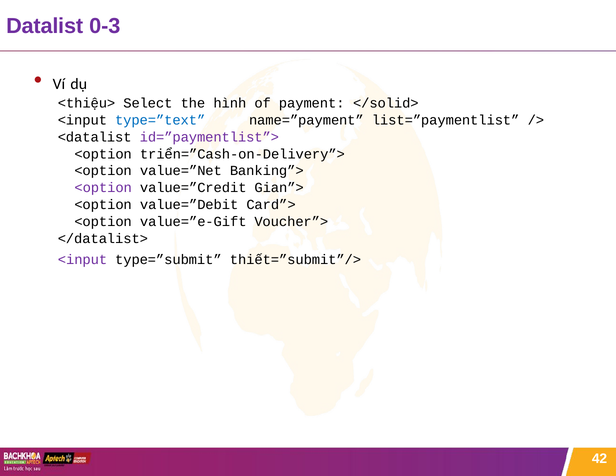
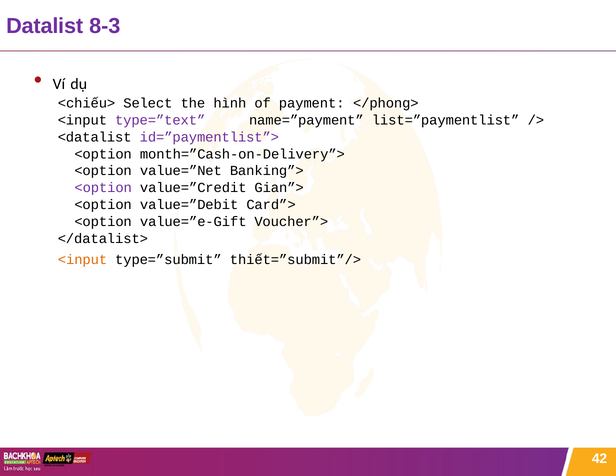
0-3: 0-3 -> 8-3 (105, 26)
<thiệu>: <thiệu> -> <chiếu> (87, 103)
</solid>: </solid> -> </phong> (386, 103)
type=”text colour: blue -> purple (160, 120)
triển=”Cash-on-Delivery”>: triển=”Cash-on-Delivery”> -> month=”Cash-on-Delivery”> (242, 154)
<input colour: purple -> orange (83, 260)
